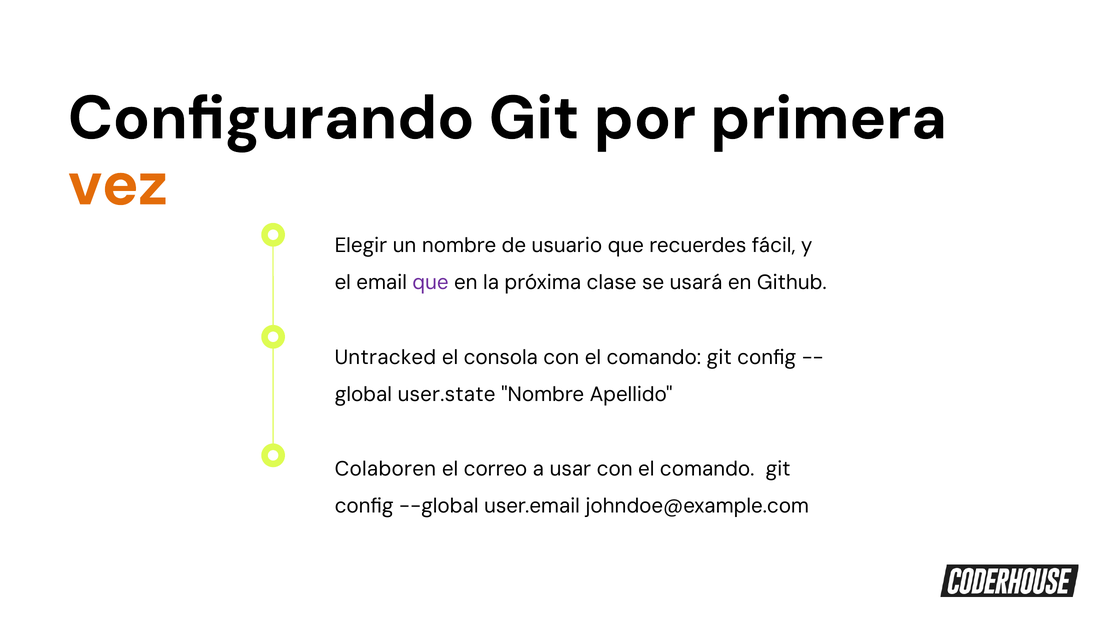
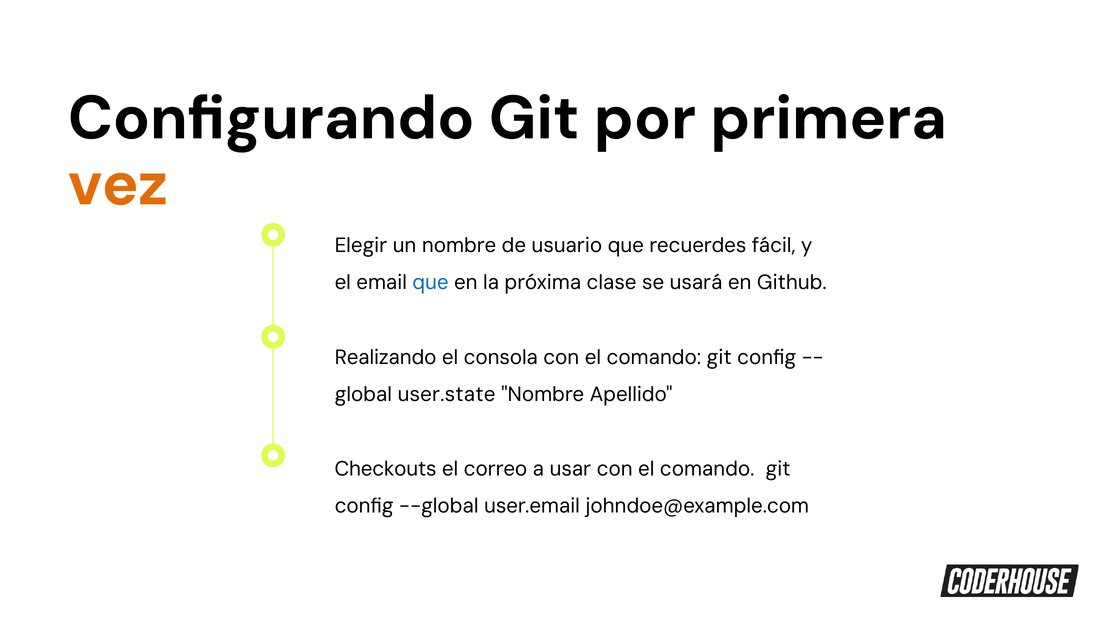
que colour: purple -> blue (430, 282)
Untracked: Untracked -> Realizando (386, 357)
Colaboren: Colaboren -> Checkouts (386, 469)
